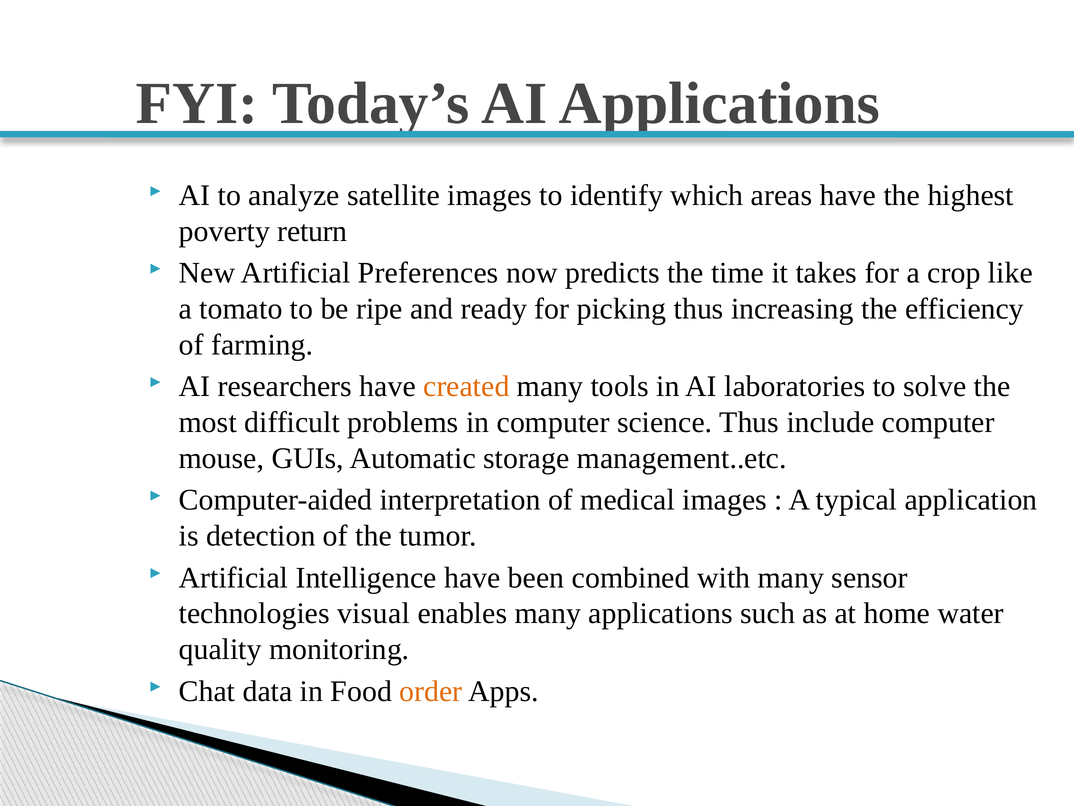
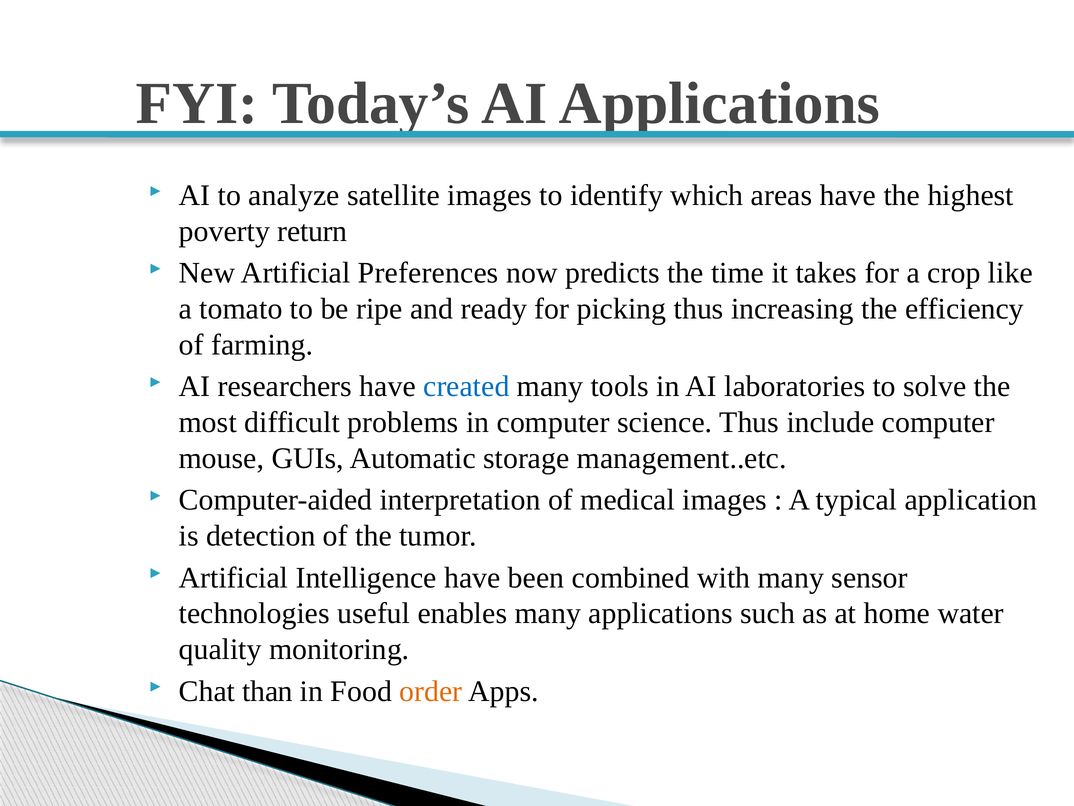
created colour: orange -> blue (466, 386)
visual: visual -> useful (374, 613)
data: data -> than (268, 691)
